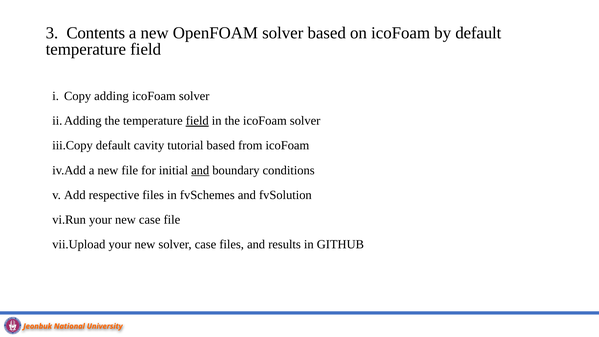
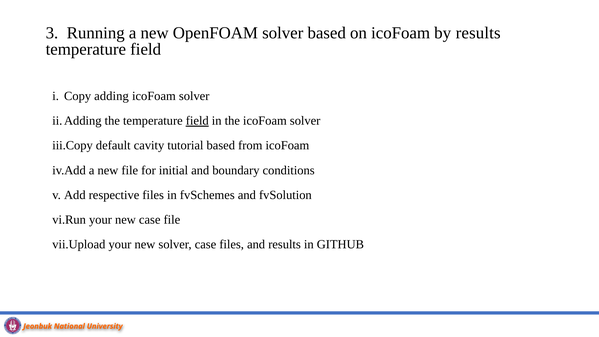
Contents: Contents -> Running (96, 33)
by default: default -> results (478, 33)
and underline: present -> none (200, 170)
